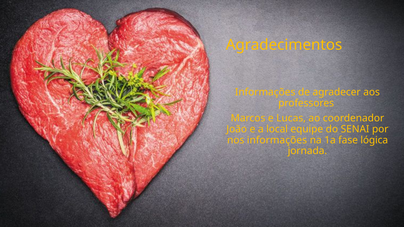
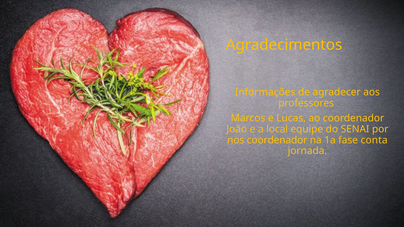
nos informações: informações -> coordenador (277, 140)
lógica: lógica -> conta (374, 140)
